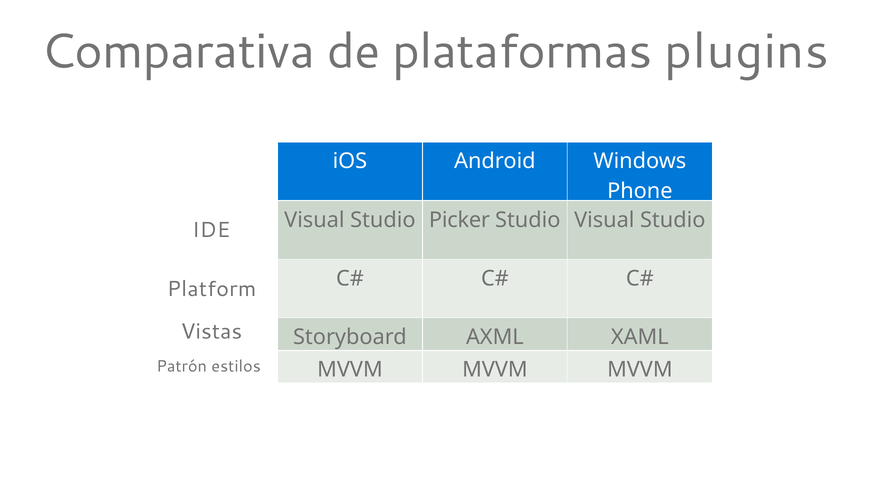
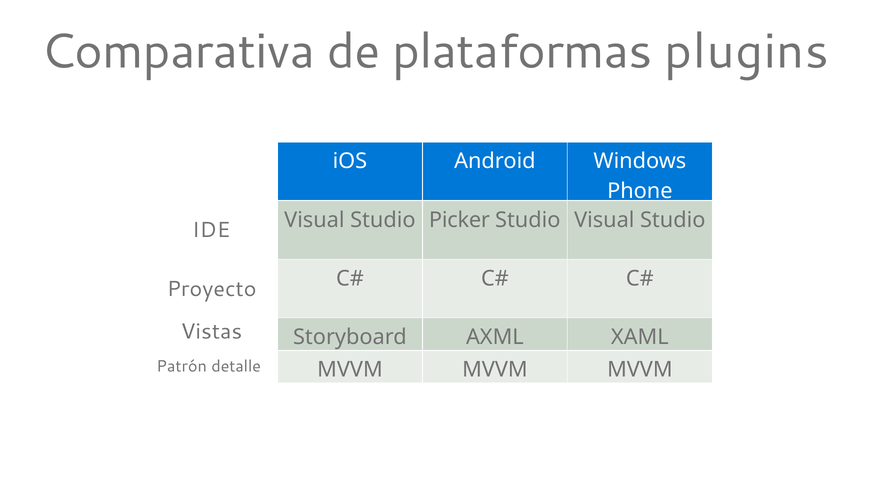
Platform: Platform -> Proyecto (212, 289)
estilos: estilos -> detalle (236, 367)
